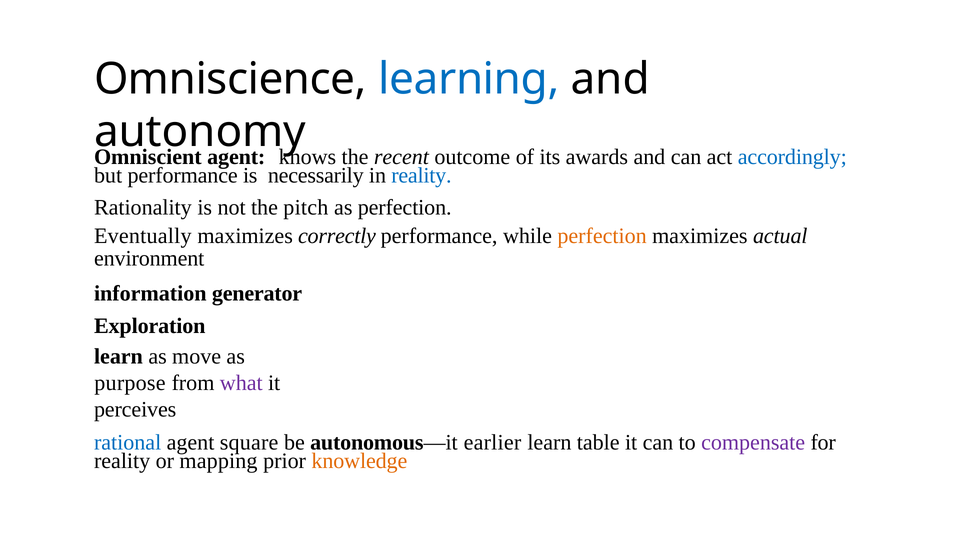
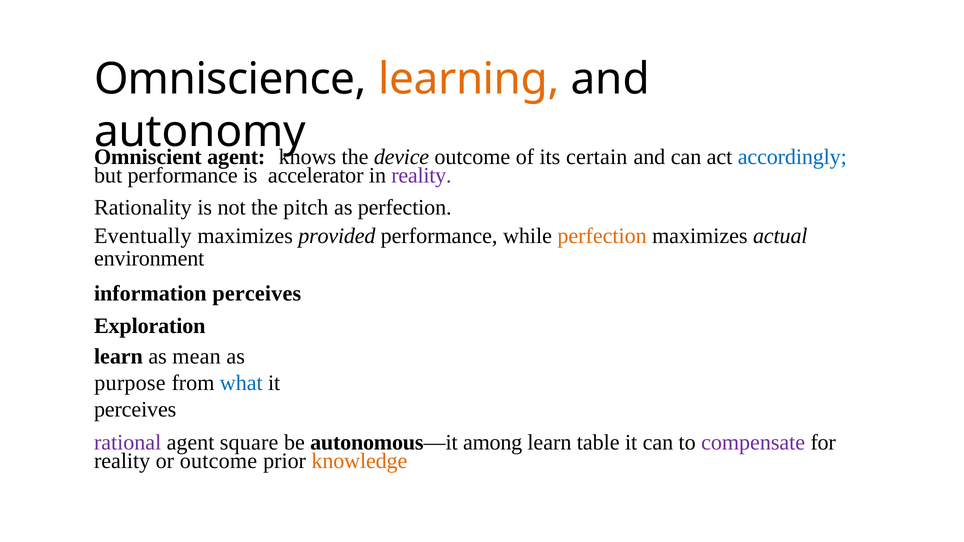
learning colour: blue -> orange (469, 79)
recent: recent -> device (402, 157)
awards: awards -> certain (597, 157)
necessarily: necessarily -> accelerator (316, 175)
reality colour: blue -> purple (421, 175)
correctly: correctly -> provided (337, 236)
information generator: generator -> perceives (257, 293)
move: move -> mean (196, 357)
what colour: purple -> blue (241, 383)
rational colour: blue -> purple (128, 443)
earlier: earlier -> among (493, 443)
or mapping: mapping -> outcome (218, 461)
